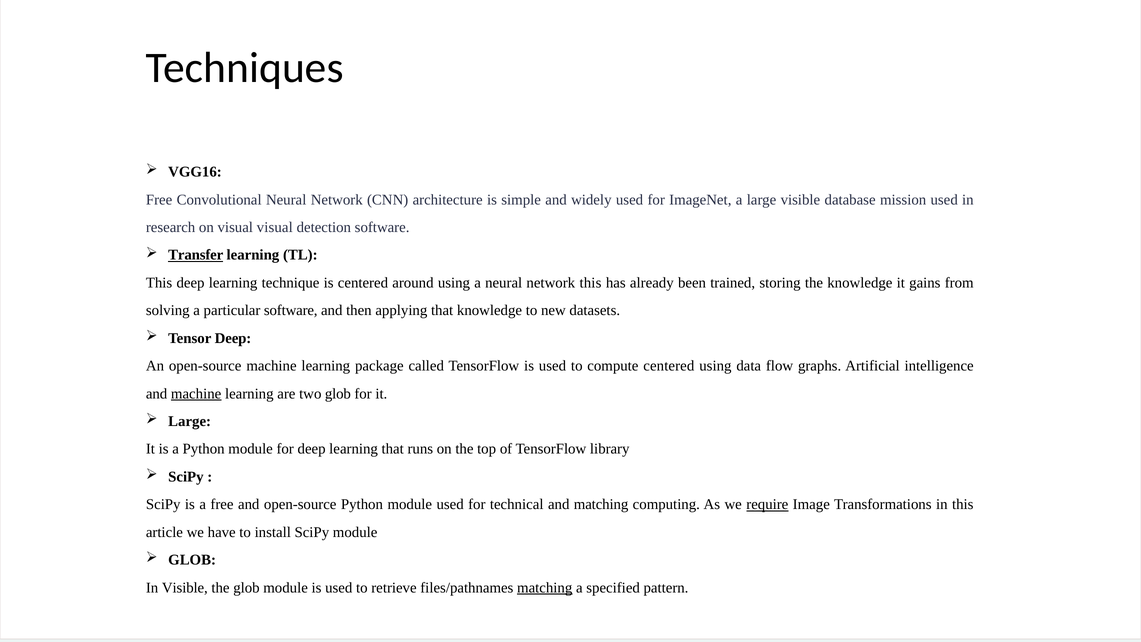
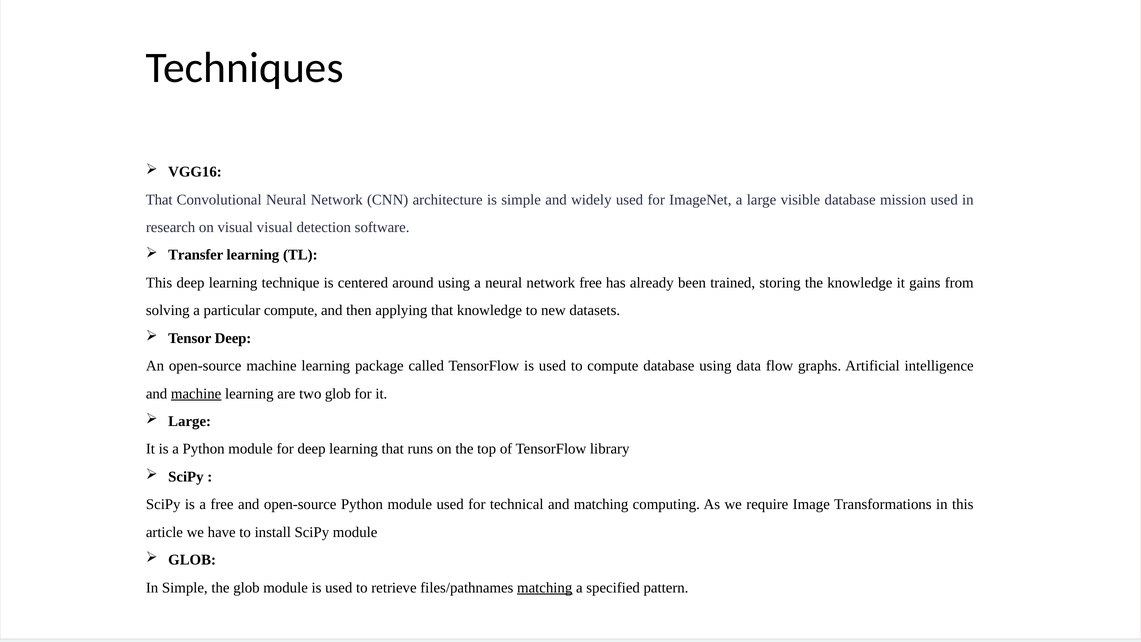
Free: Free -> That (159, 200)
Transfer underline: present -> none (196, 255)
network this: this -> free (591, 283)
particular software: software -> compute (291, 310)
compute centered: centered -> database (669, 366)
require underline: present -> none (767, 504)
In Visible: Visible -> Simple (185, 587)
